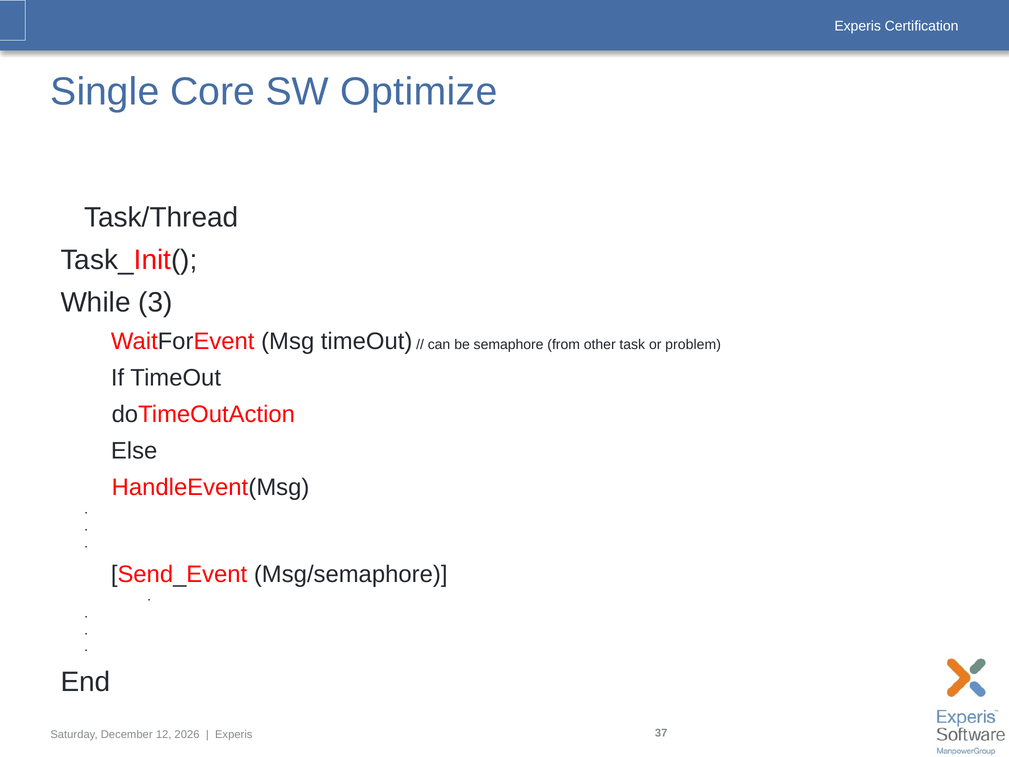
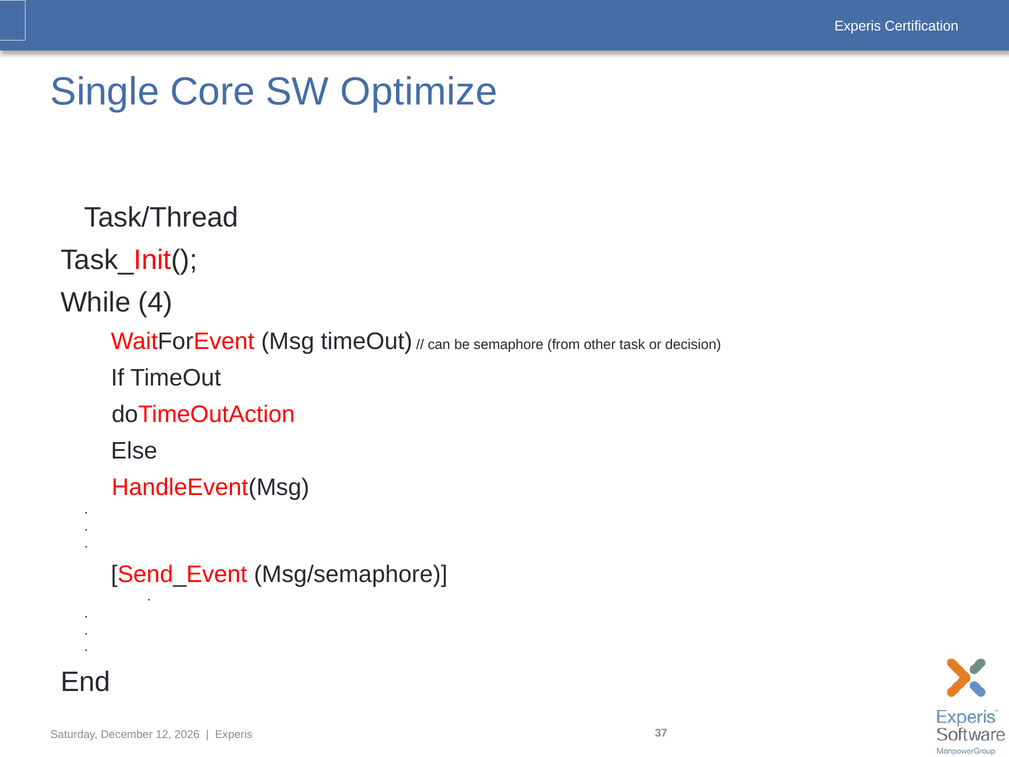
3: 3 -> 4 (156, 302)
problem: problem -> decision (693, 344)
